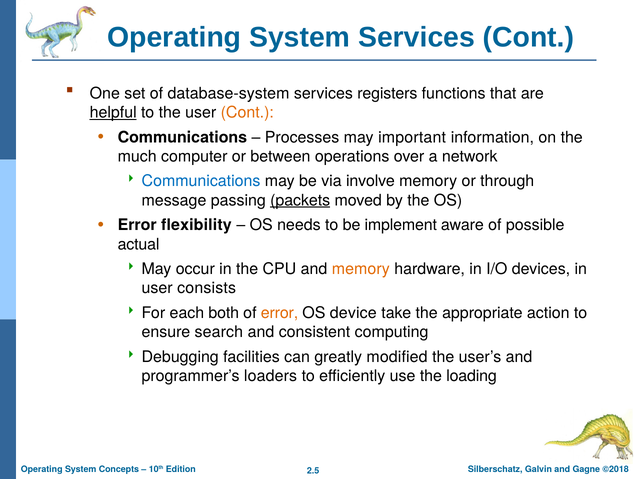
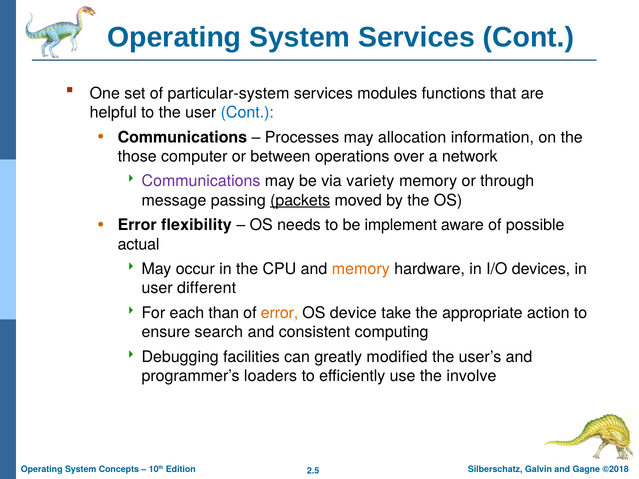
database-system: database-system -> particular-system (229, 93)
registers: registers -> modules (387, 93)
helpful underline: present -> none (113, 113)
Cont colour: orange -> blue (247, 113)
important: important -> allocation (412, 137)
much: much -> those (137, 157)
Communications colour: blue -> purple (201, 181)
involve: involve -> variety (370, 181)
consists: consists -> different (207, 288)
both: both -> than (224, 313)
loading: loading -> involve (471, 376)
